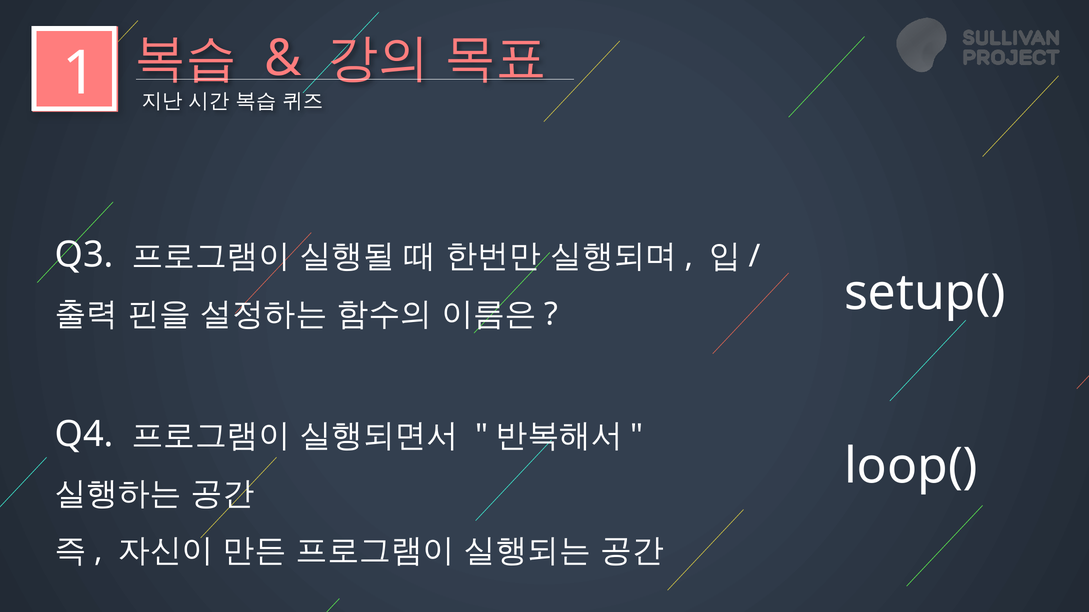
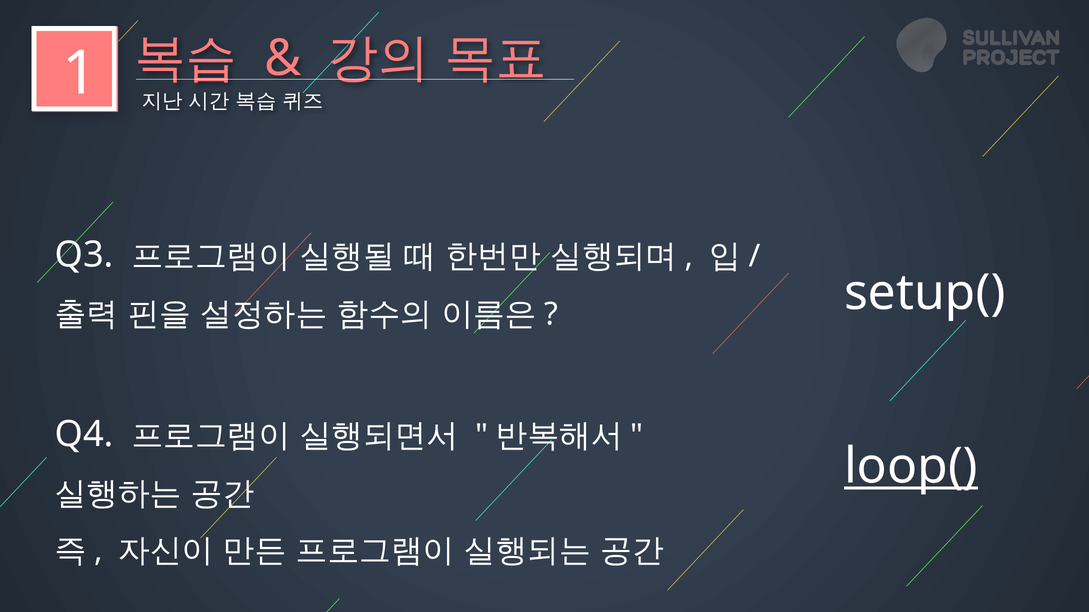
loop( underline: none -> present (911, 467)
